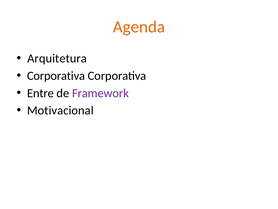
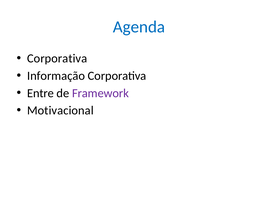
Agenda colour: orange -> blue (139, 27)
Arquitetura: Arquitetura -> Corporativa (57, 58)
Corporativa: Corporativa -> Informação (56, 76)
